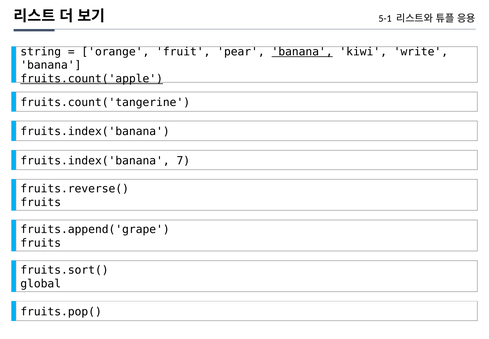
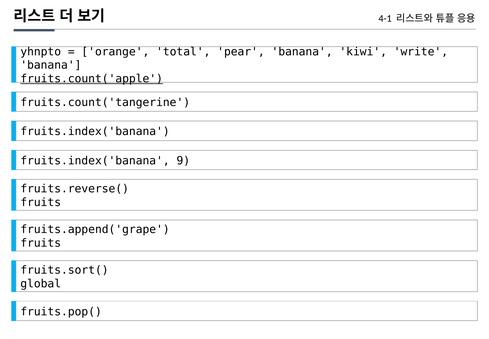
5-1: 5-1 -> 4-1 (385, 19)
string: string -> yhnpto (41, 52)
fruit: fruit -> total (183, 52)
banana underline: present -> none (302, 52)
7: 7 -> 9 (183, 161)
